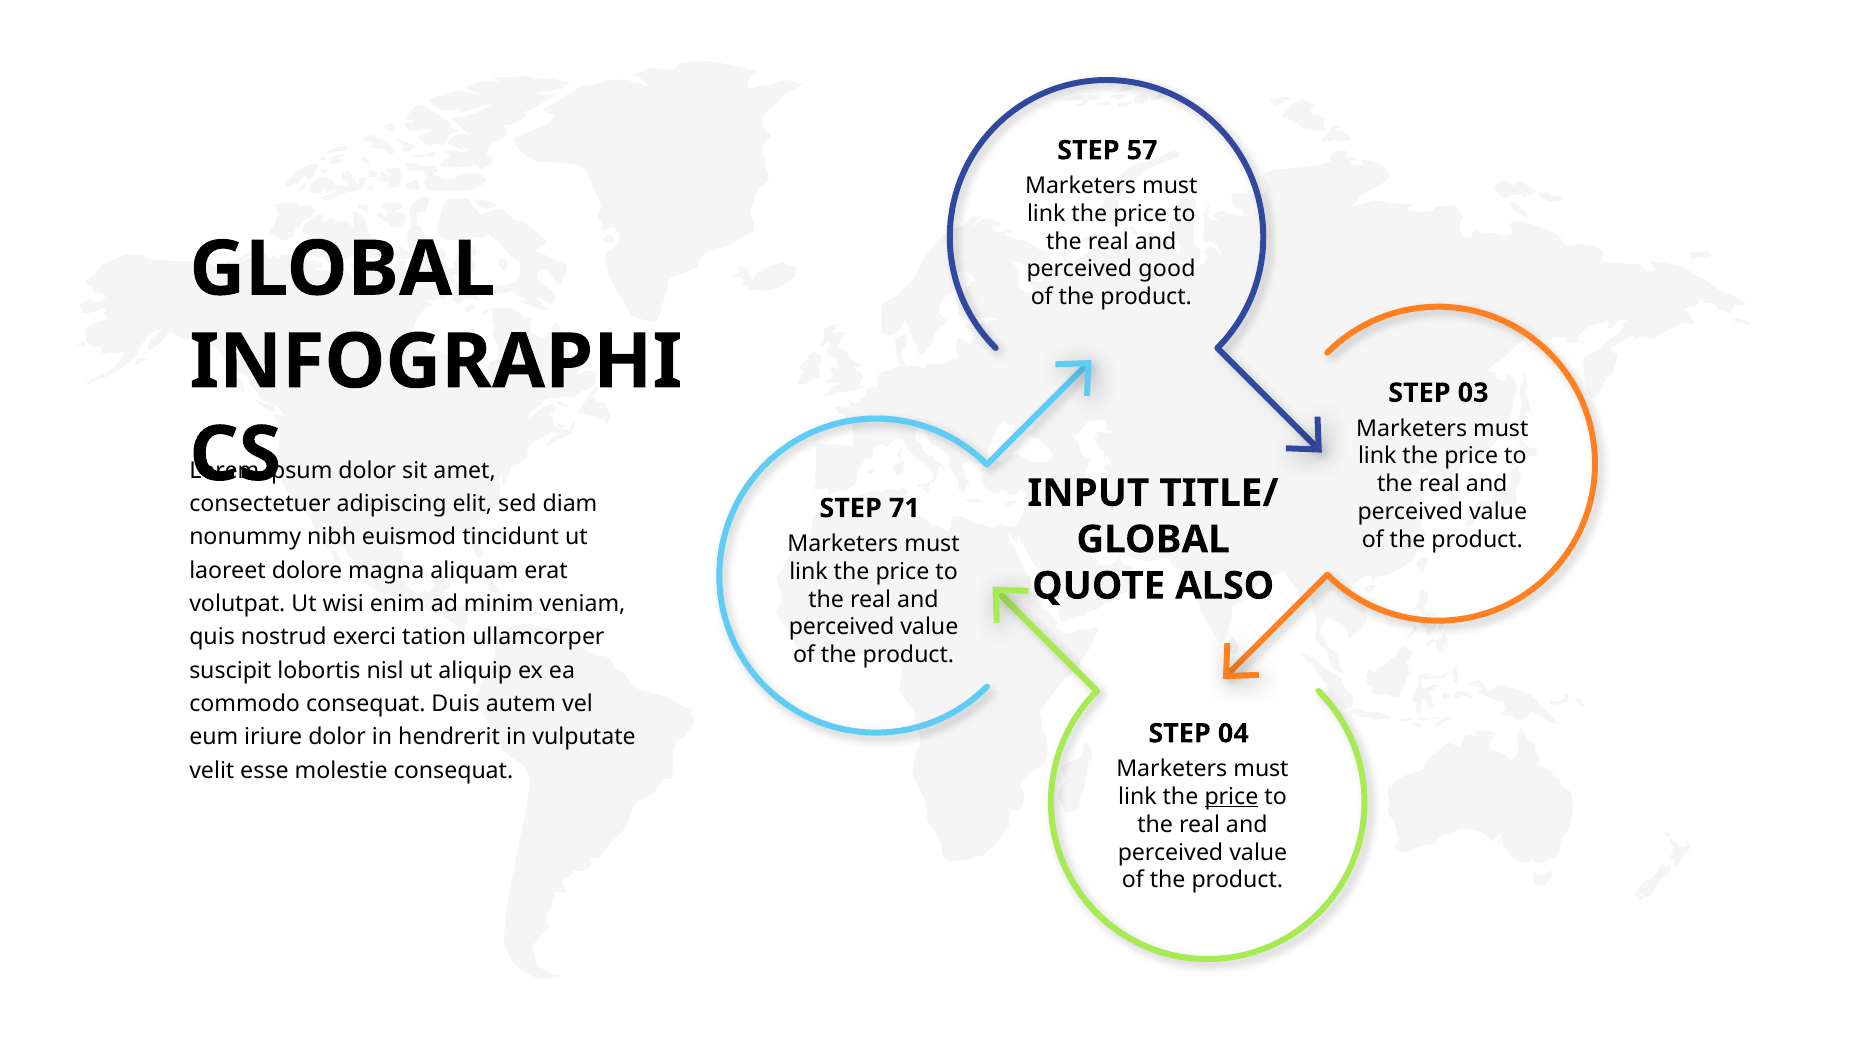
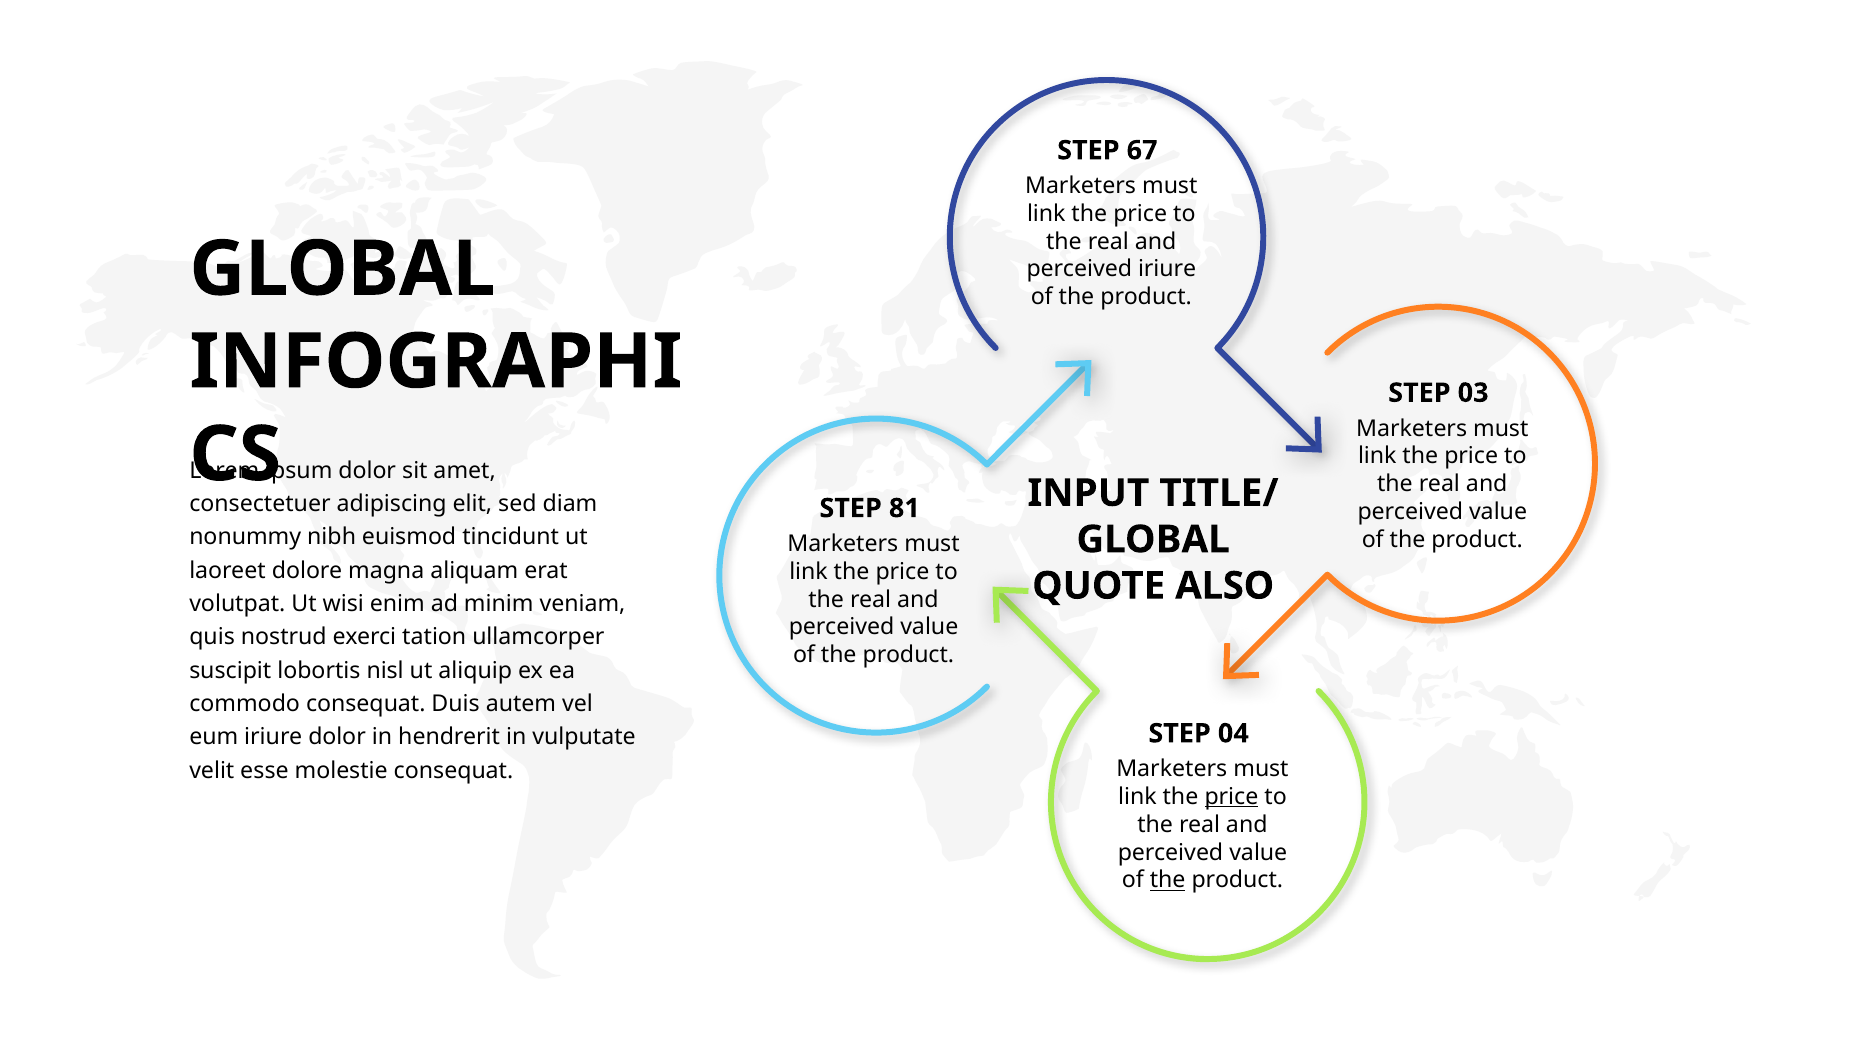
57: 57 -> 67 (1142, 150)
perceived good: good -> iriure (1167, 269)
71: 71 -> 81 (904, 508)
the underline: none -> present (1168, 880)
